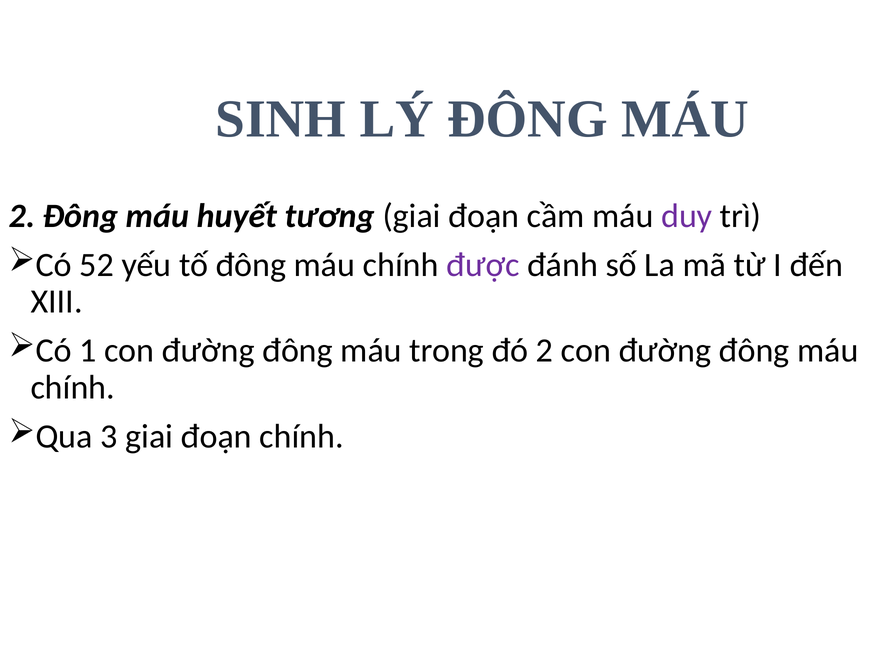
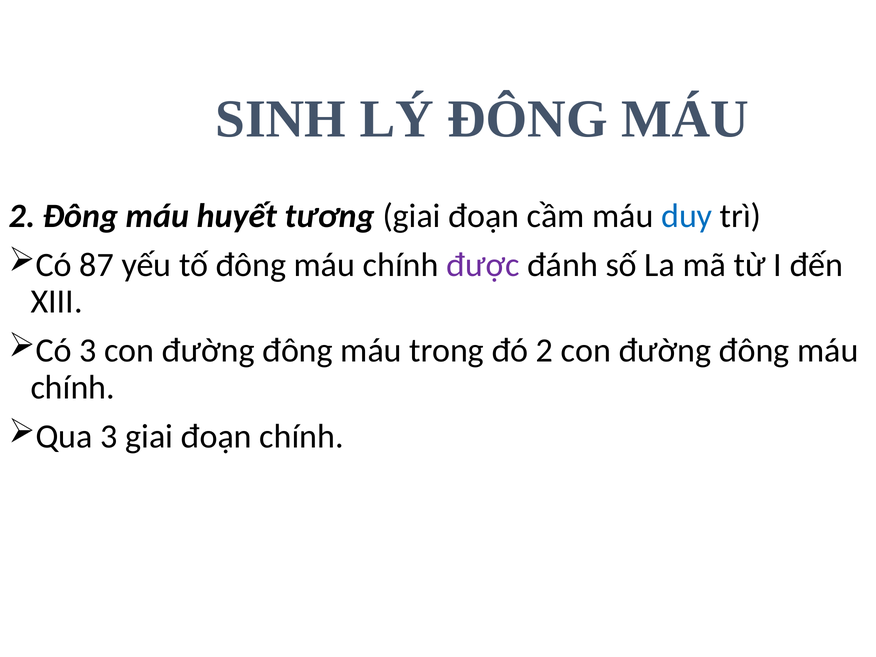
duy colour: purple -> blue (687, 216)
52: 52 -> 87 (97, 265)
Có 1: 1 -> 3 (88, 351)
